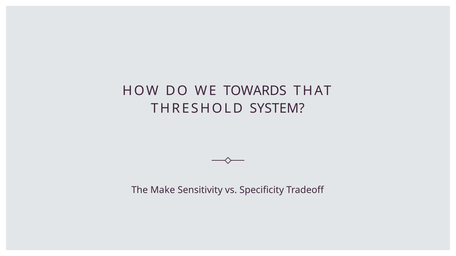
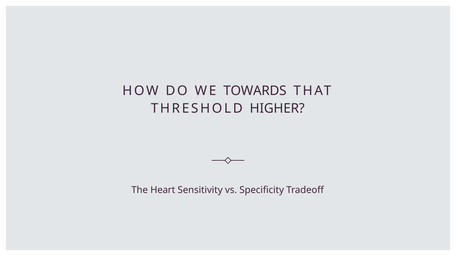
SYSTEM: SYSTEM -> HIGHER (277, 109)
Make: Make -> Heart (163, 190)
